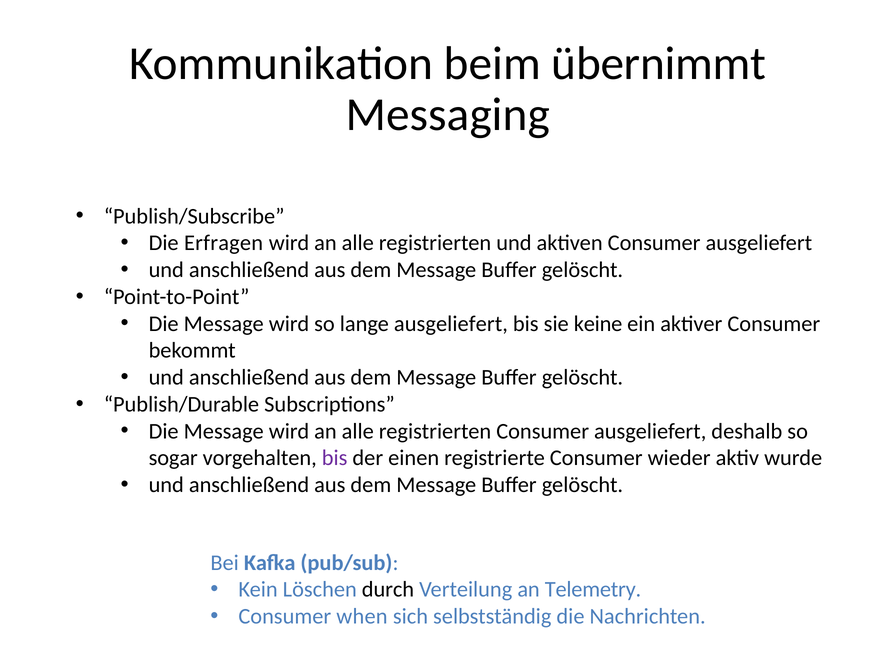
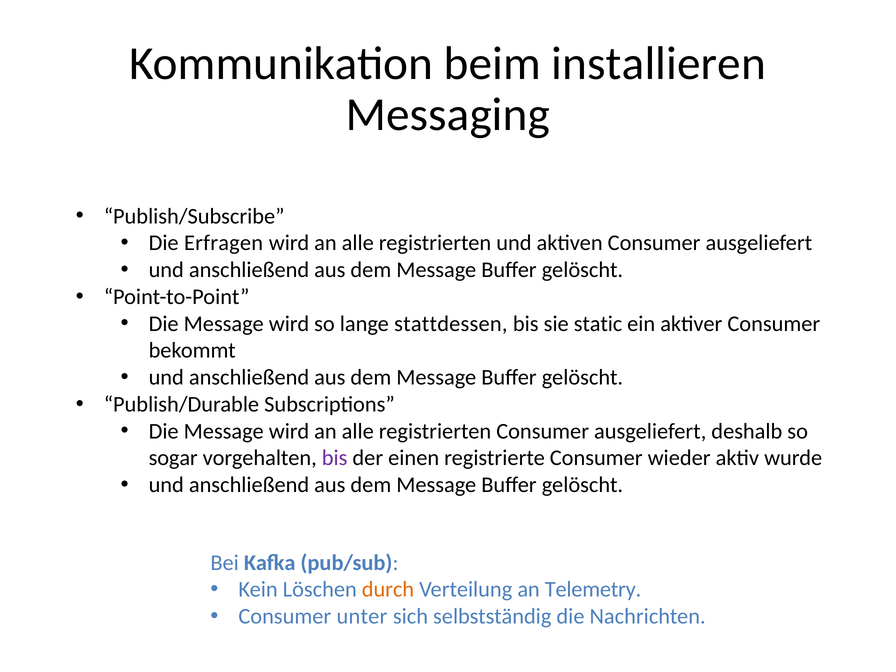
übernimmt: übernimmt -> installieren (659, 64)
lange ausgeliefert: ausgeliefert -> stattdessen (451, 324)
keine: keine -> static (598, 324)
durch colour: black -> orange (388, 590)
when: when -> unter (362, 616)
